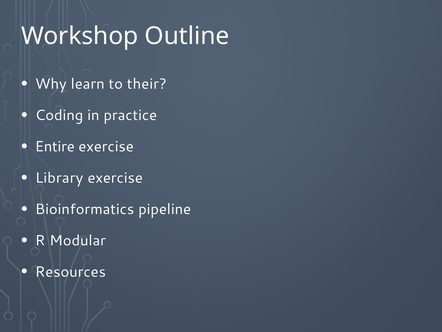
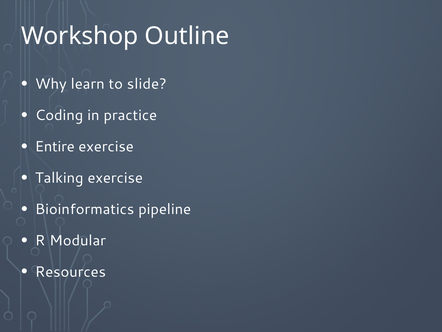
their: their -> slide (147, 84)
Library: Library -> Talking (59, 178)
